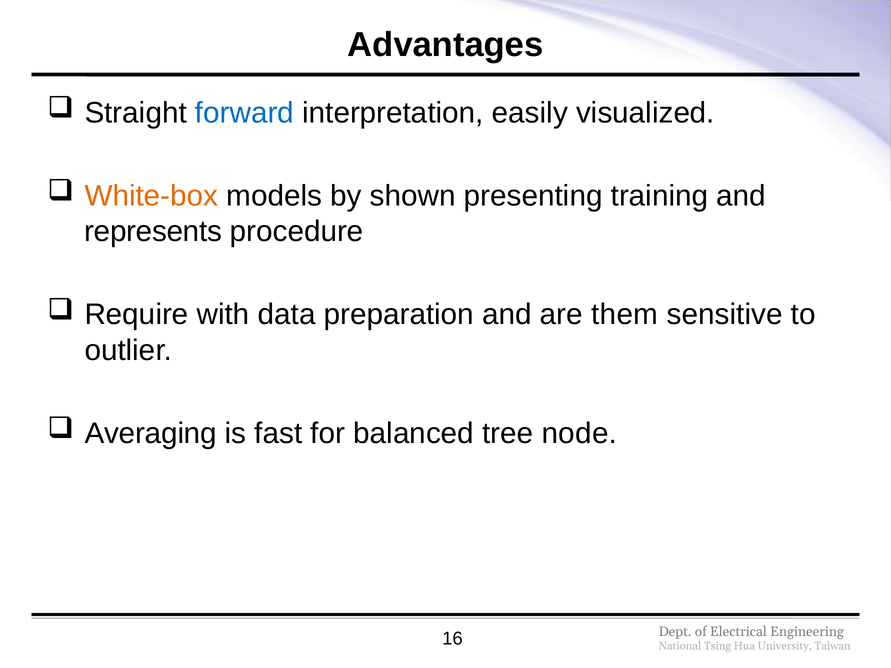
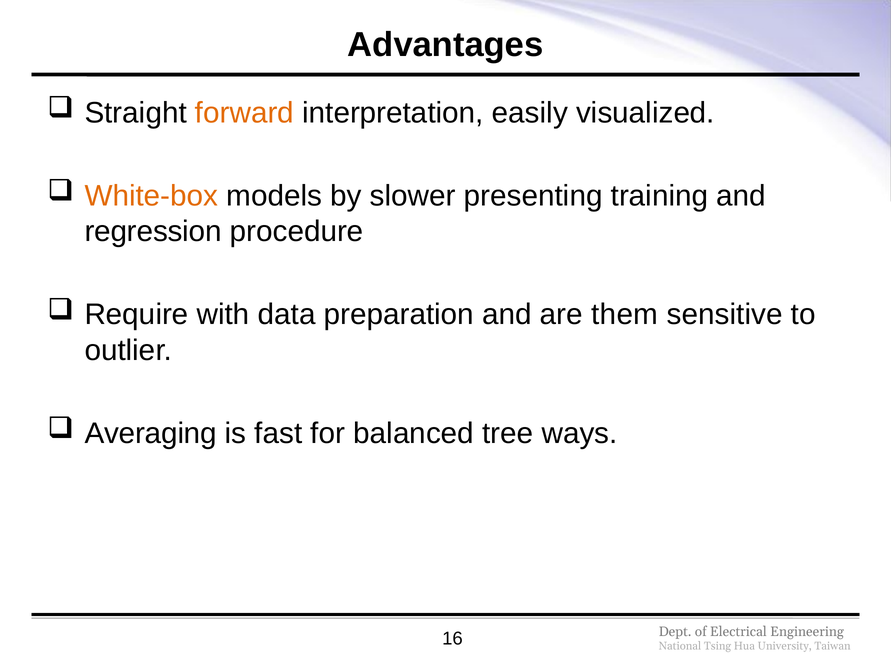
forward colour: blue -> orange (244, 113)
shown: shown -> slower (413, 196)
represents: represents -> regression (153, 232)
node: node -> ways (580, 434)
